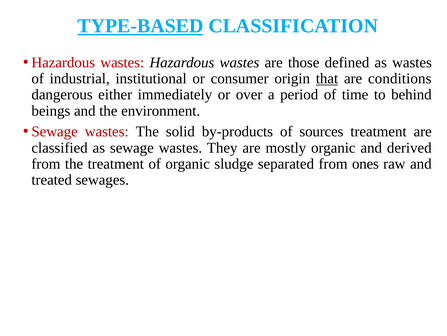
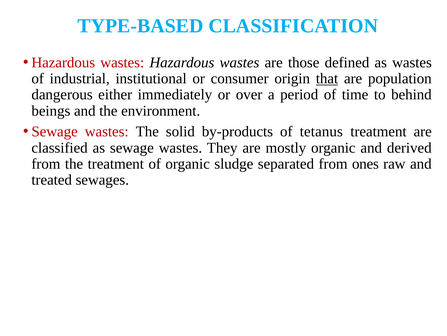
TYPE-BASED underline: present -> none (141, 26)
conditions: conditions -> population (400, 78)
sources: sources -> tetanus (321, 131)
